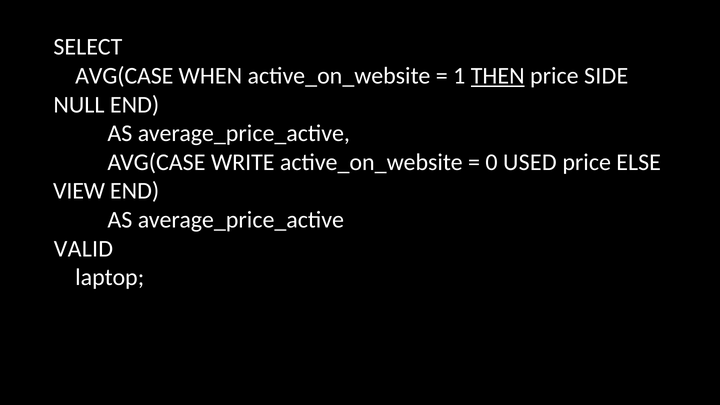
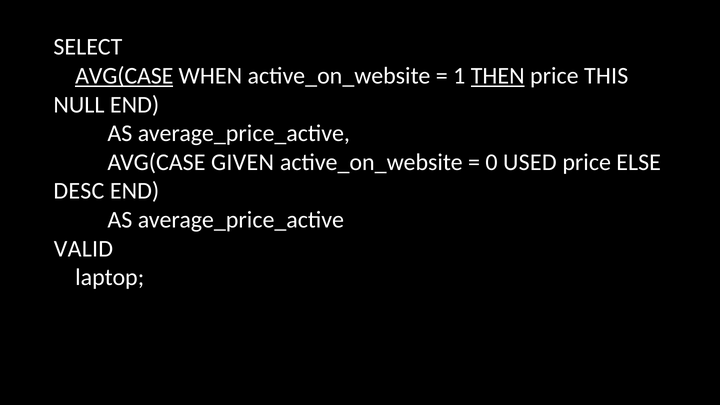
AVG(CASE underline: none -> present (124, 76)
SIDE: SIDE -> THIS (606, 76)
WRITE: WRITE -> GIVEN (243, 162)
VIEW: VIEW -> DESC (79, 191)
